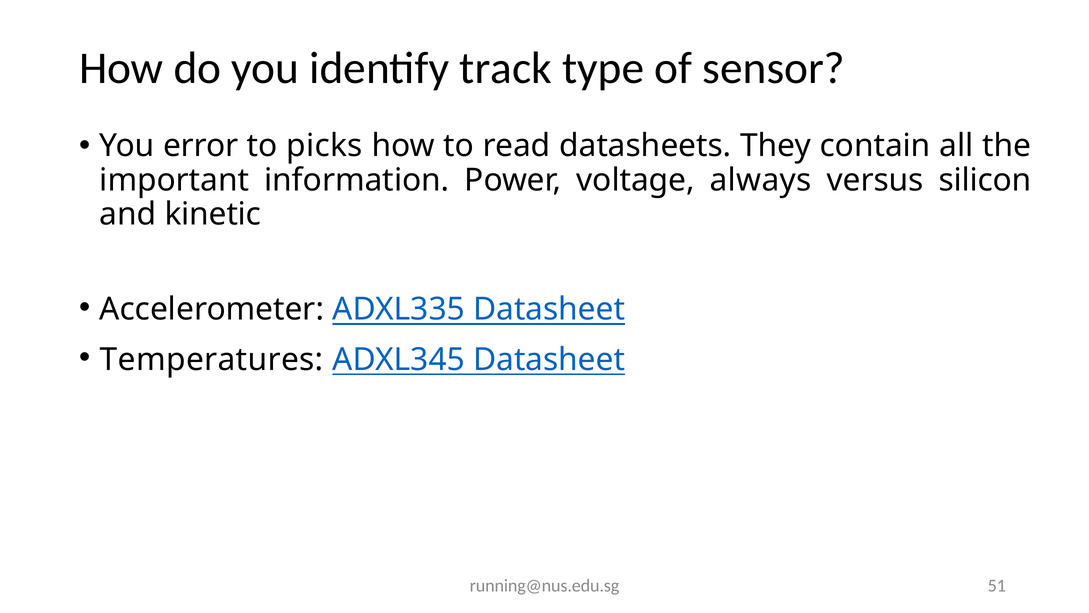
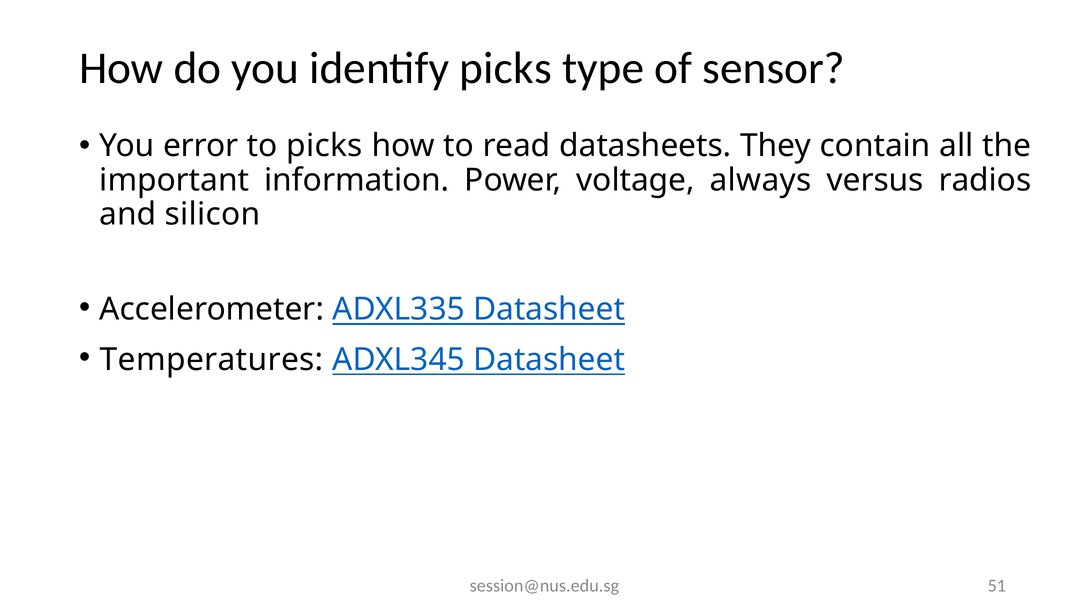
identify track: track -> picks (506, 68)
silicon: silicon -> radios (985, 180)
kinetic: kinetic -> silicon (213, 214)
running@nus.edu.sg: running@nus.edu.sg -> session@nus.edu.sg (544, 585)
